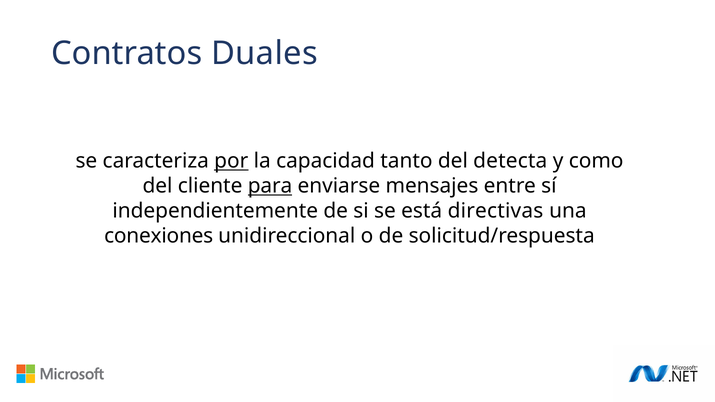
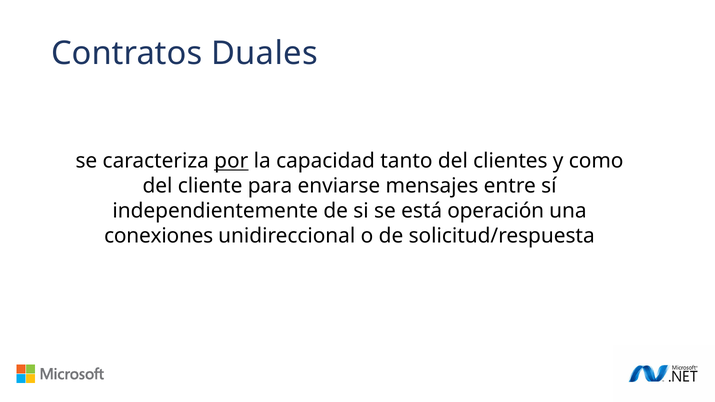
detecta: detecta -> clientes (510, 161)
para underline: present -> none (270, 186)
directivas: directivas -> operación (496, 211)
